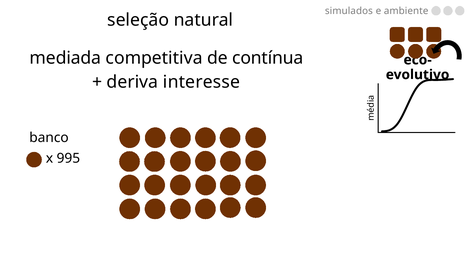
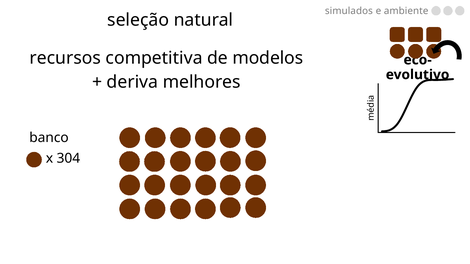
mediada: mediada -> recursos (65, 58)
contínua: contínua -> modelos (268, 58)
interesse: interesse -> melhores (202, 82)
995: 995 -> 304 (68, 159)
